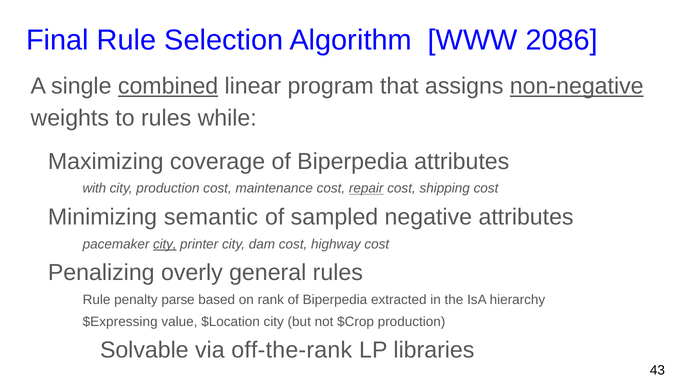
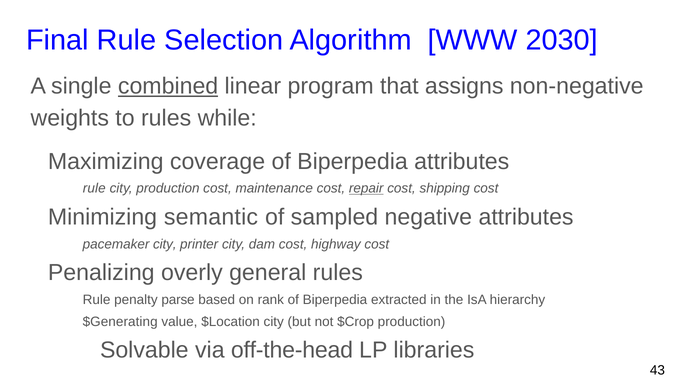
2086: 2086 -> 2030 (562, 40)
non-negative underline: present -> none (577, 86)
with: with -> rule (94, 188)
city underline: present -> none (165, 244)
$Expressing: $Expressing -> $Generating (120, 321)
off-the-rank: off-the-rank -> off-the-head (292, 350)
